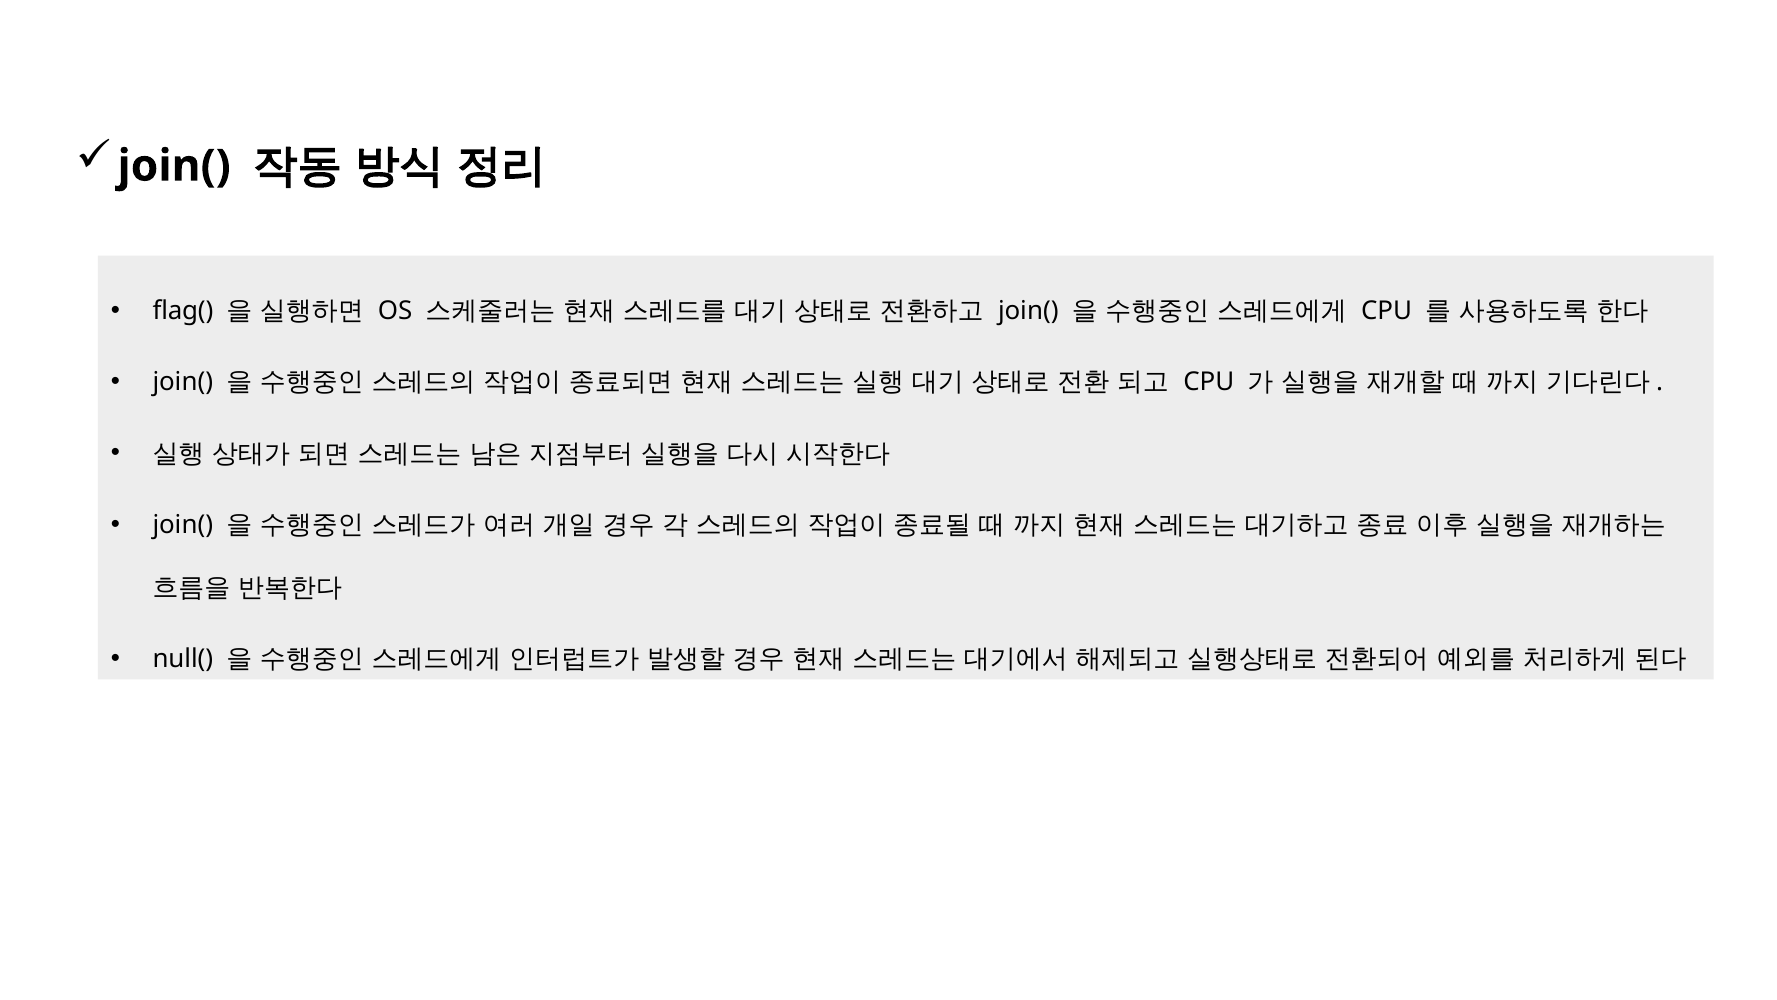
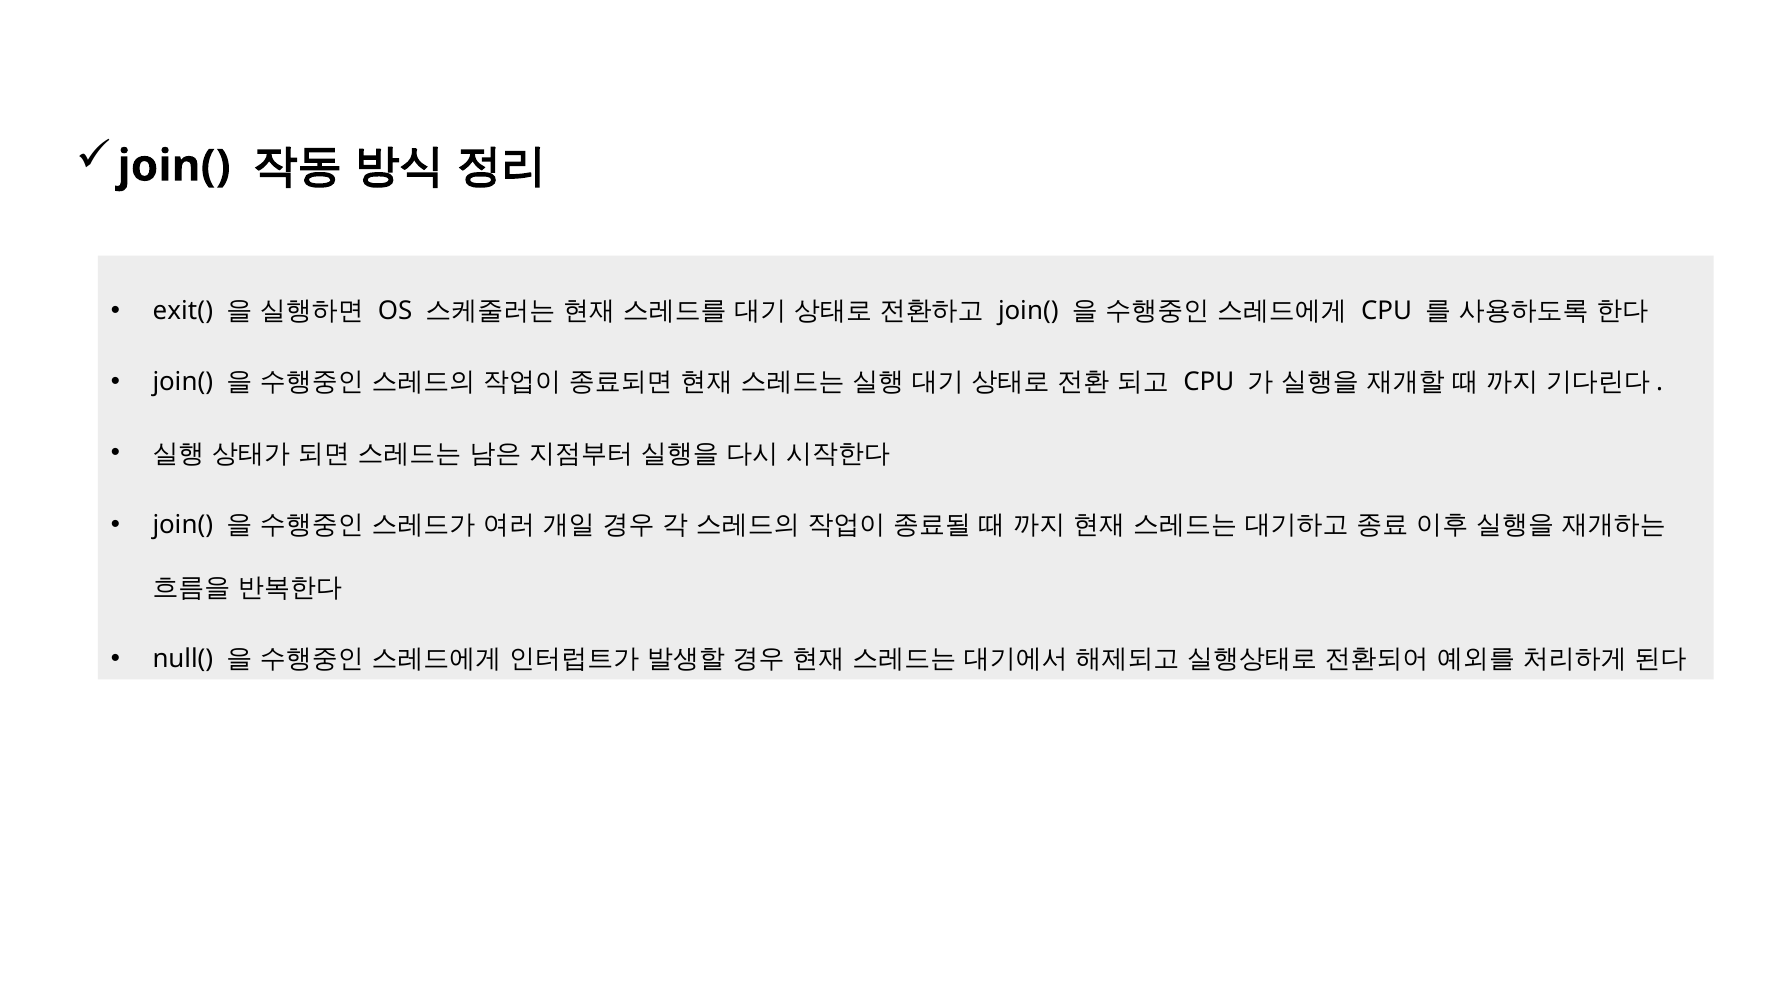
flag(: flag( -> exit( (183, 311)
